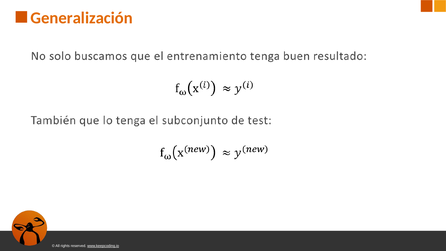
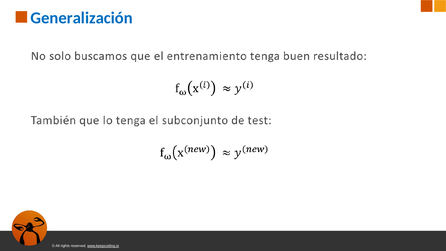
Generalización colour: orange -> blue (82, 18)
